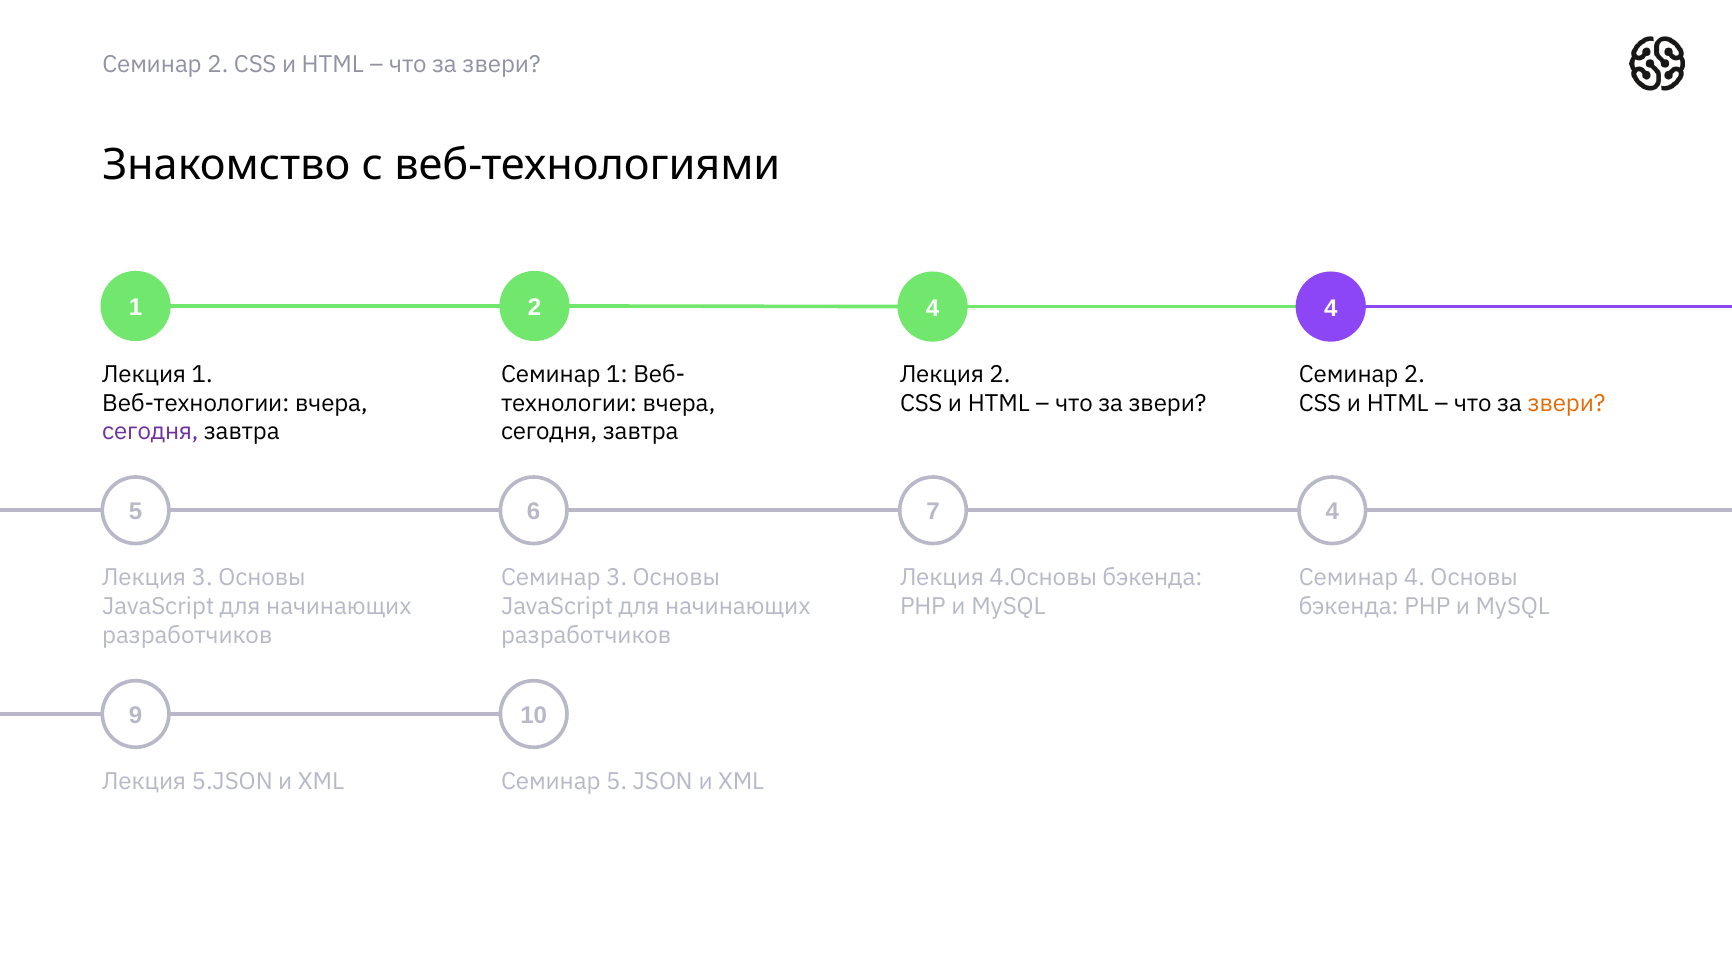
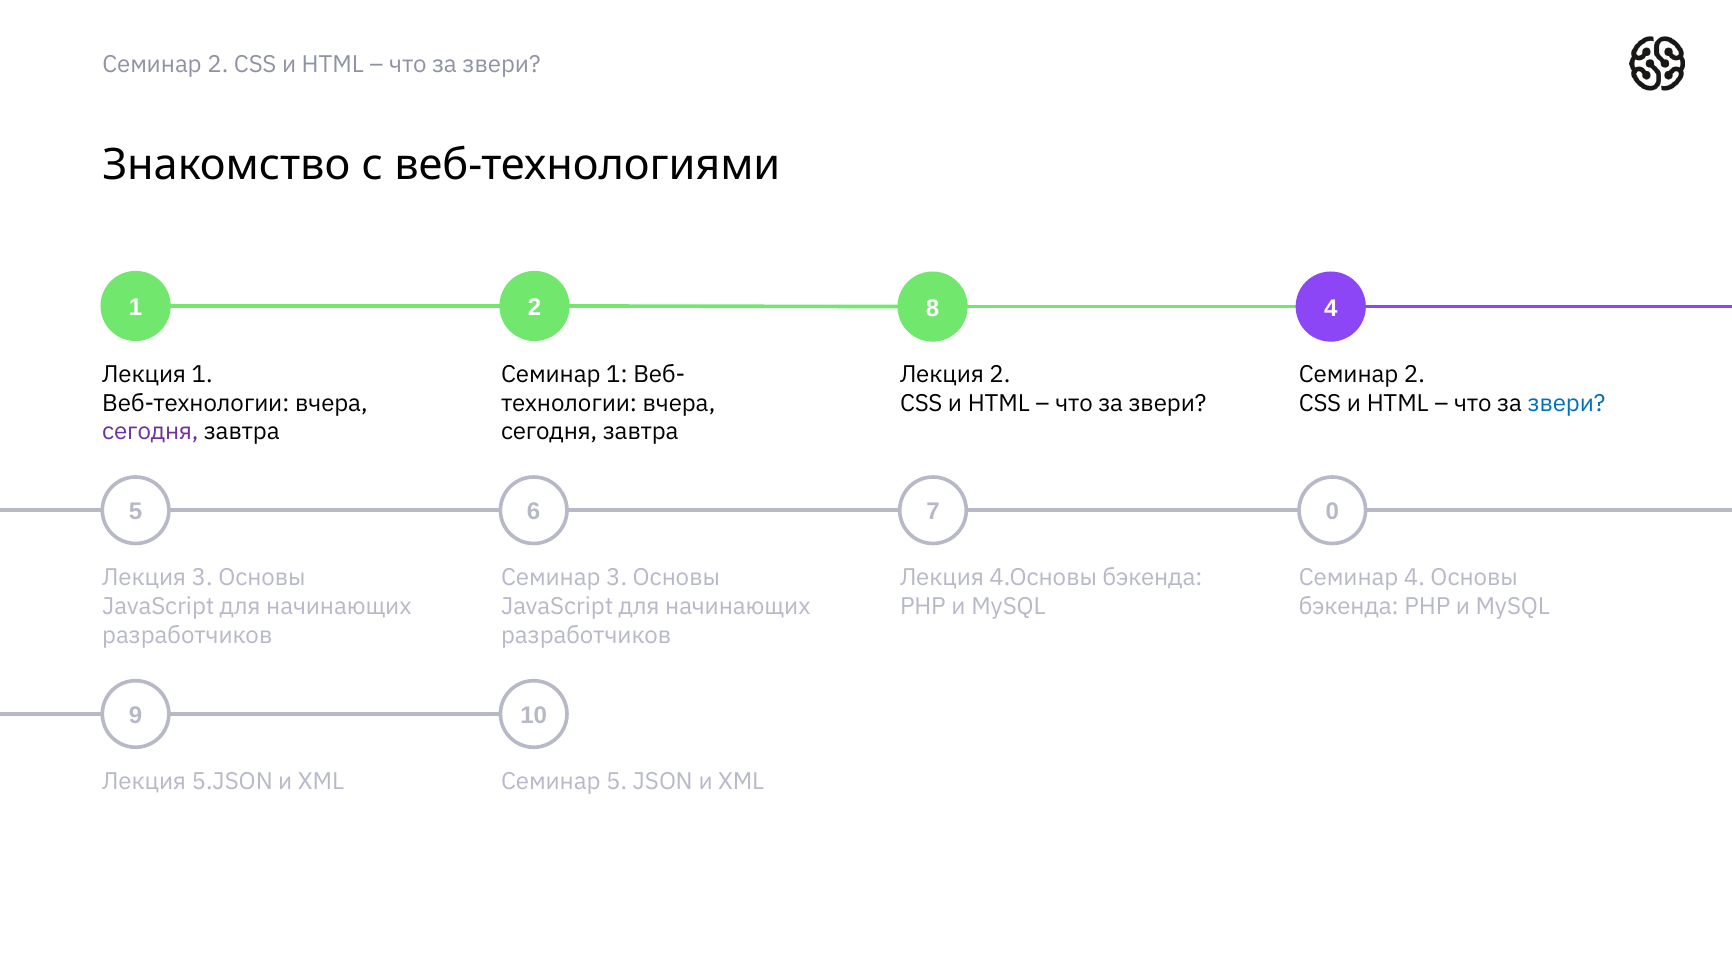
2 4: 4 -> 8 (933, 308)
звери colour: orange -> blue (1566, 403)
7 4: 4 -> 0 (1332, 512)
